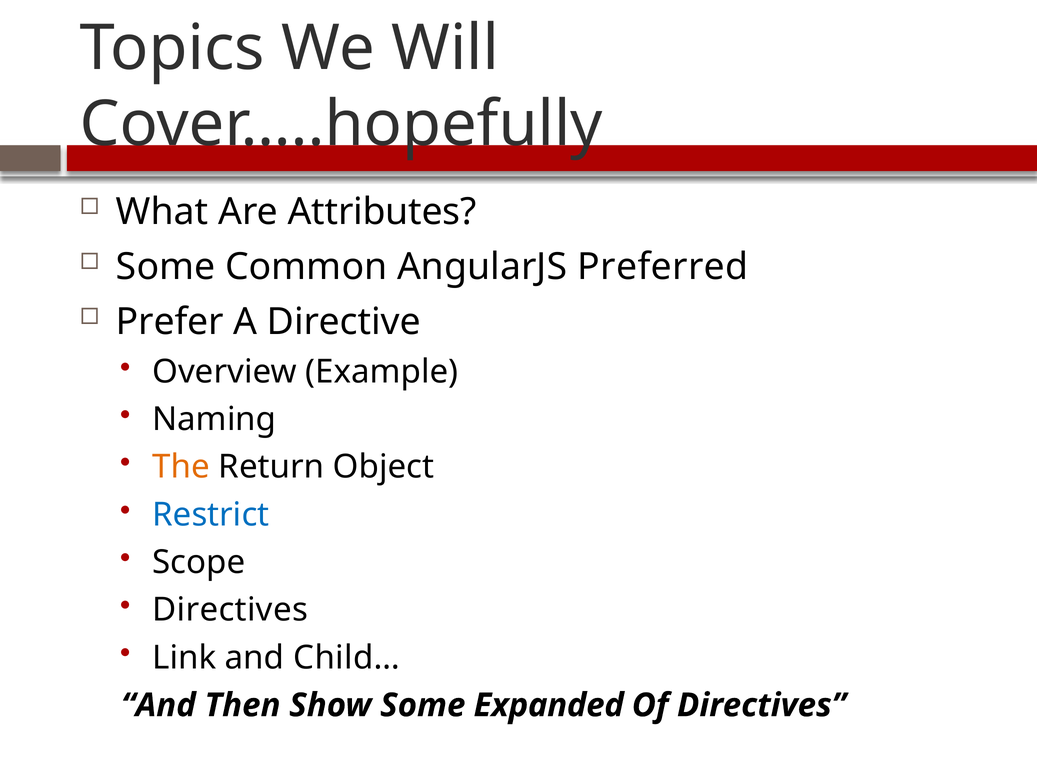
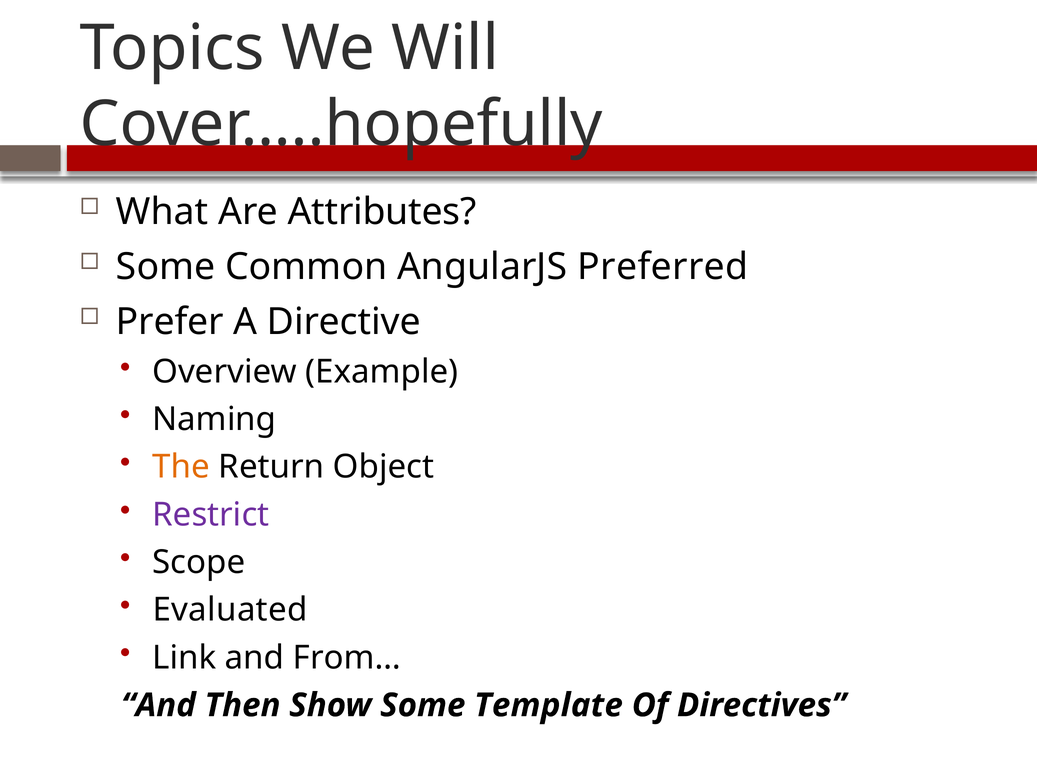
Restrict colour: blue -> purple (211, 515)
Directives: Directives -> Evaluated (230, 610)
Child…: Child… -> From… (347, 657)
Expanded: Expanded -> Template (548, 705)
